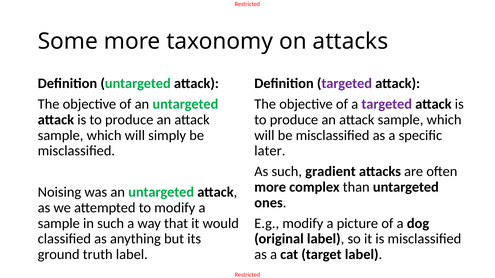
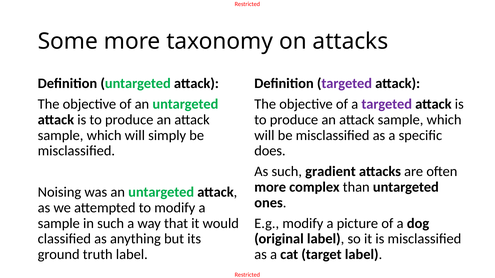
later: later -> does (270, 151)
